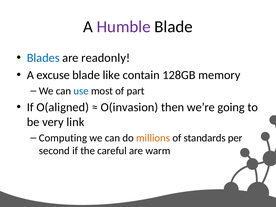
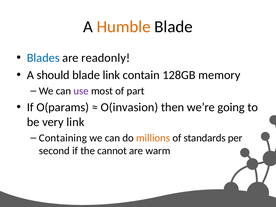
Humble colour: purple -> orange (124, 27)
excuse: excuse -> should (53, 75)
blade like: like -> link (111, 75)
use colour: blue -> purple (81, 91)
O(aligned: O(aligned -> O(params (63, 107)
Computing: Computing -> Containing (63, 138)
careful: careful -> cannot (112, 151)
